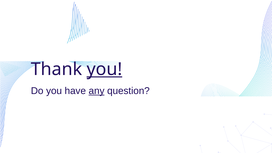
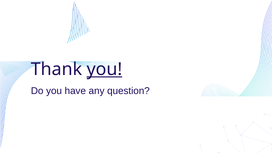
any underline: present -> none (97, 91)
